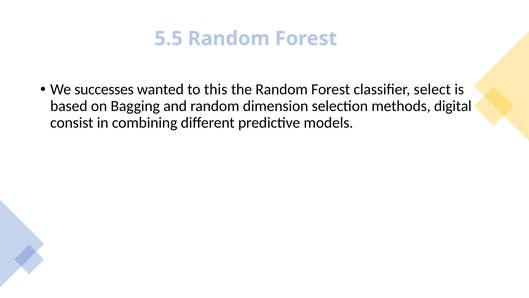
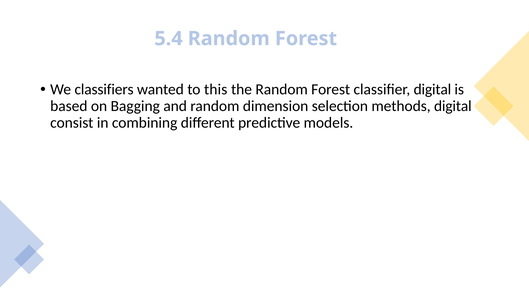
5.5: 5.5 -> 5.4 (169, 39)
successes: successes -> classifiers (104, 89)
classifier select: select -> digital (432, 89)
